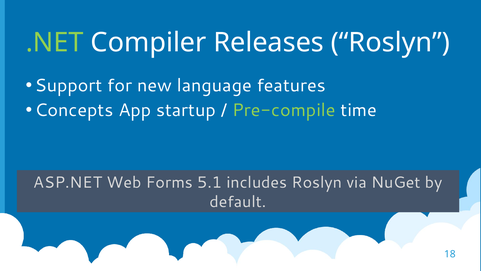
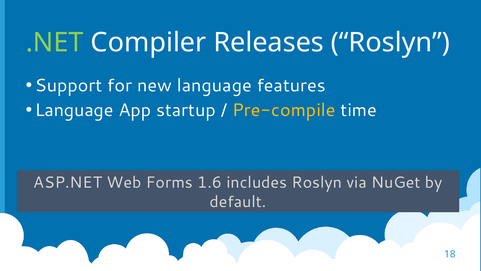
Concepts: Concepts -> Language (74, 110)
Pre-compile colour: light green -> yellow (284, 110)
5.1: 5.1 -> 1.6 (210, 182)
